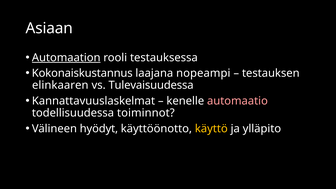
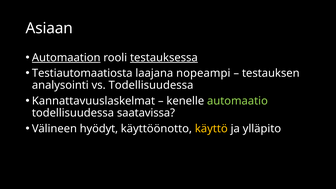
testauksessa underline: none -> present (164, 58)
Kokonaiskustannus: Kokonaiskustannus -> Testiautomaatiosta (82, 73)
elinkaaren: elinkaaren -> analysointi (60, 85)
vs Tulevaisuudessa: Tulevaisuudessa -> Todellisuudessa (151, 85)
automaatio colour: pink -> light green (237, 101)
toiminnot: toiminnot -> saatavissa (146, 113)
